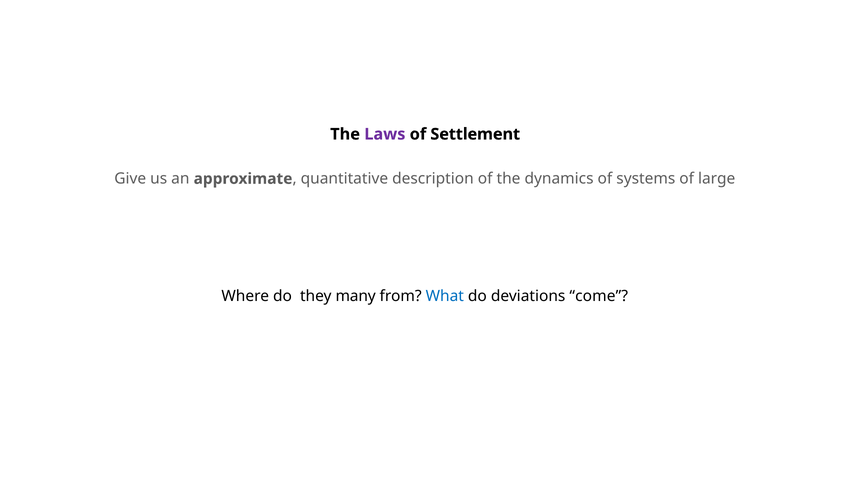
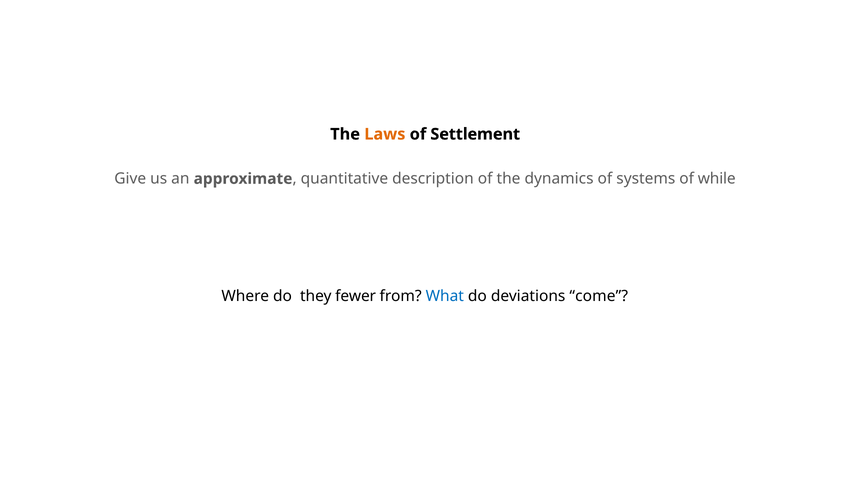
Laws colour: purple -> orange (385, 134)
large: large -> while (717, 179)
many: many -> fewer (356, 296)
